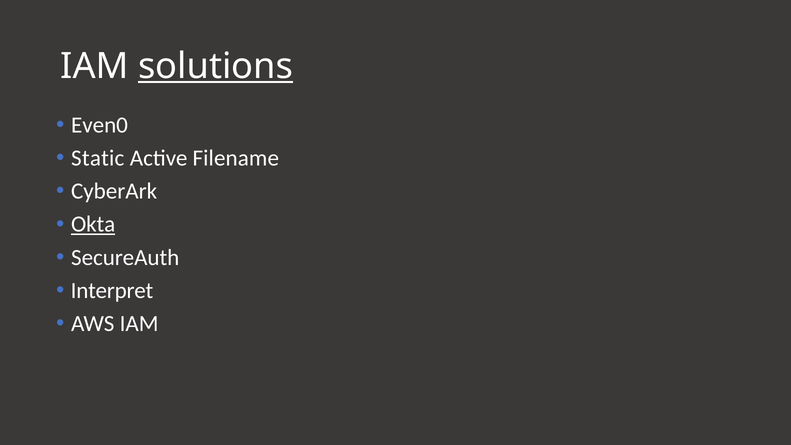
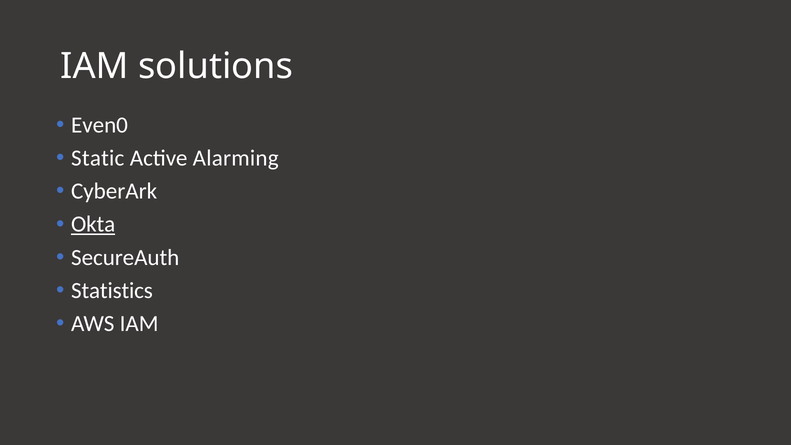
solutions underline: present -> none (216, 66)
Filename: Filename -> Alarming (236, 158)
Interpret: Interpret -> Statistics (112, 291)
